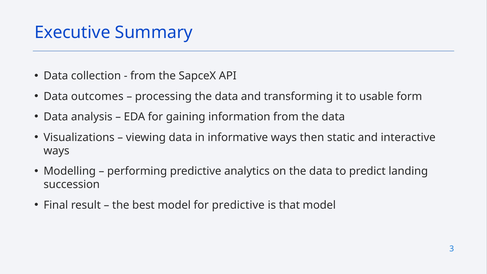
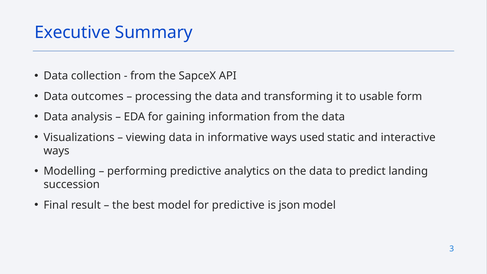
then: then -> used (312, 137)
that: that -> json (289, 205)
